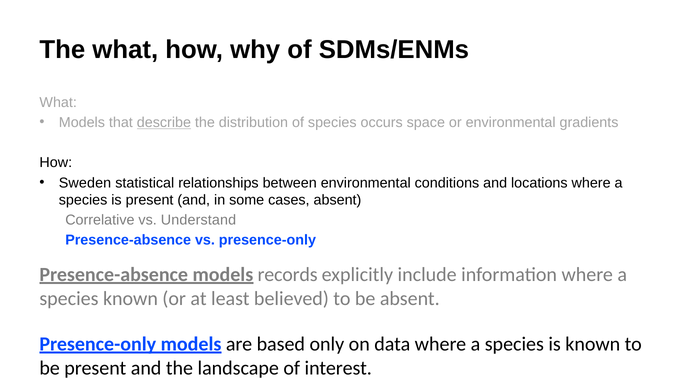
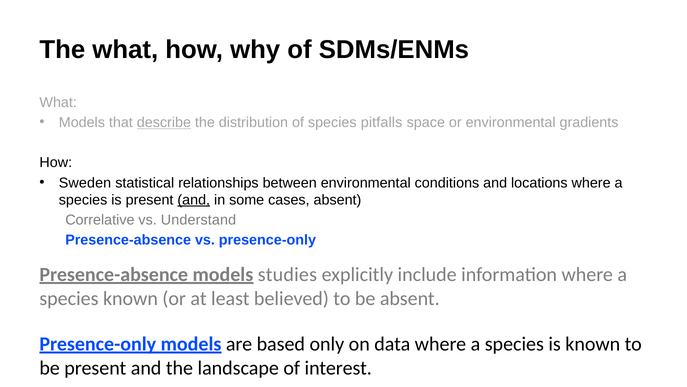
occurs: occurs -> pitfalls (382, 122)
and underline: none -> present (194, 200)
records: records -> studies (287, 274)
